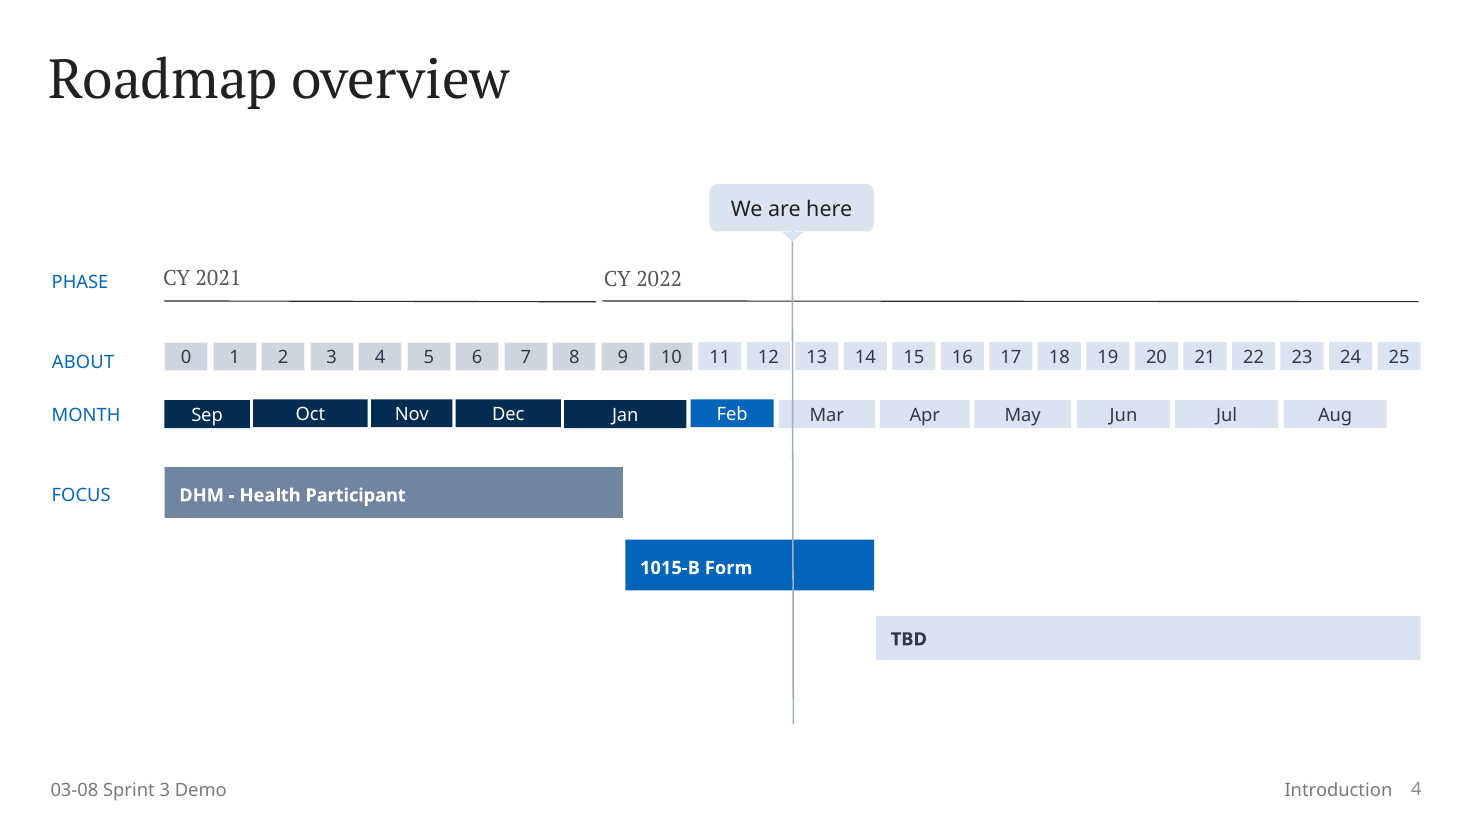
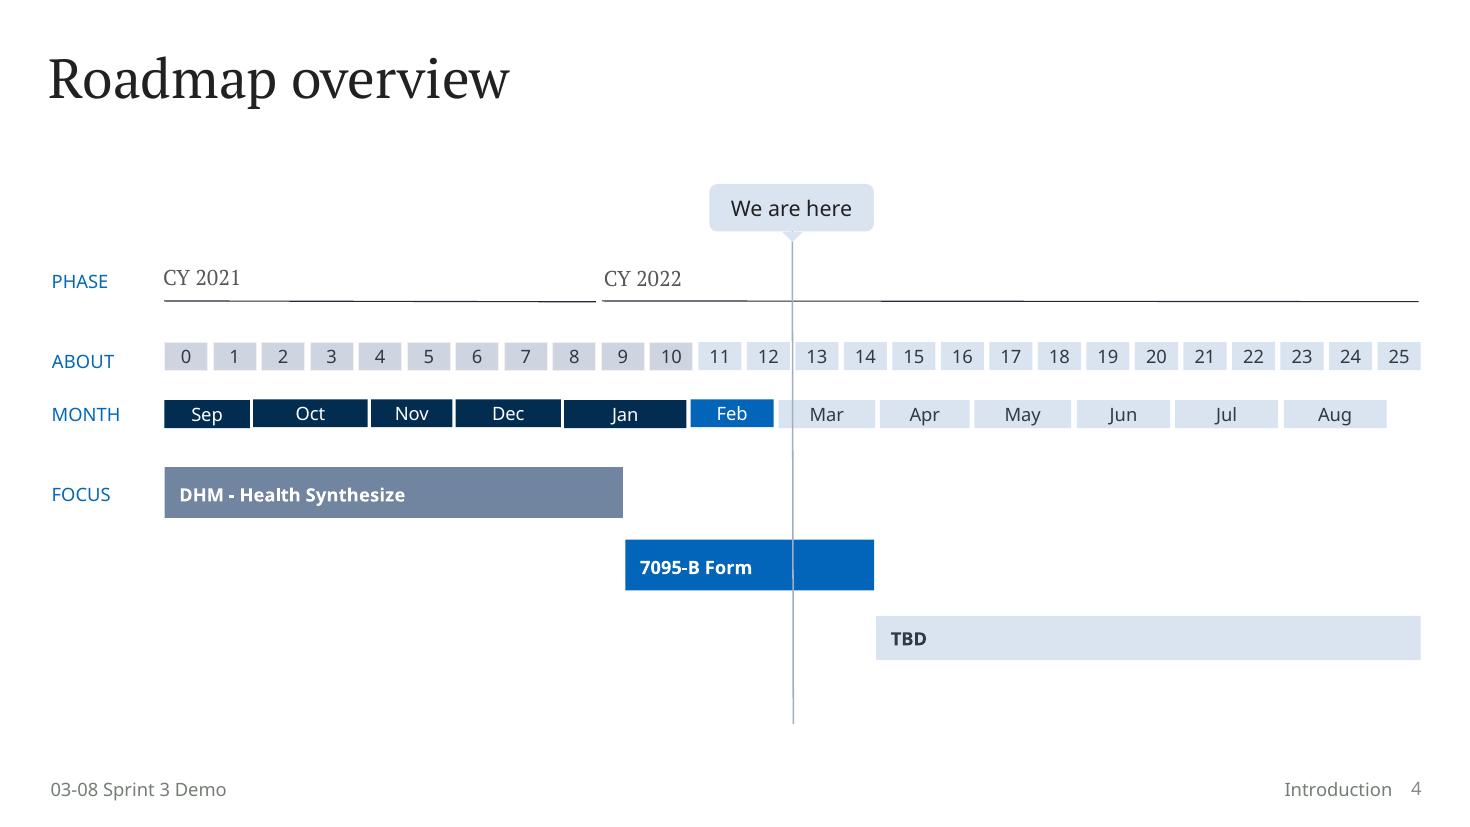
Participant: Participant -> Synthesize (355, 495)
1015-B: 1015-B -> 7095-B (670, 568)
